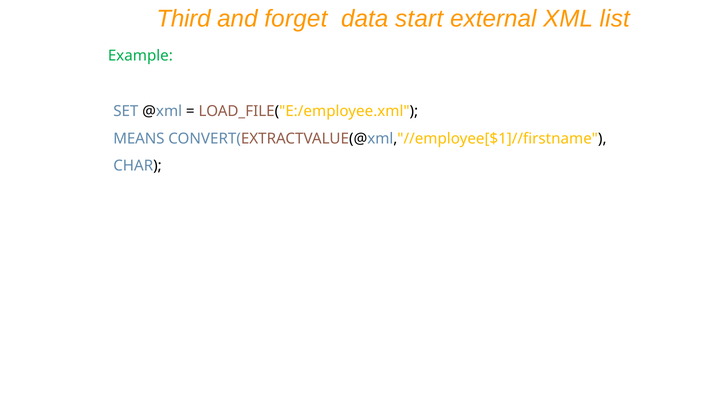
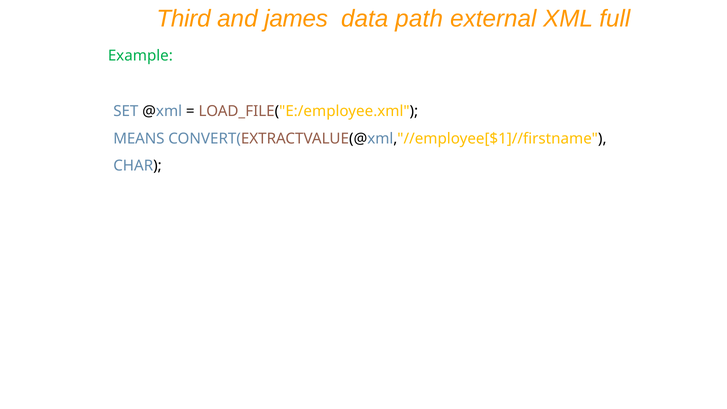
forget: forget -> james (296, 19)
start: start -> path (419, 19)
list: list -> full (615, 19)
